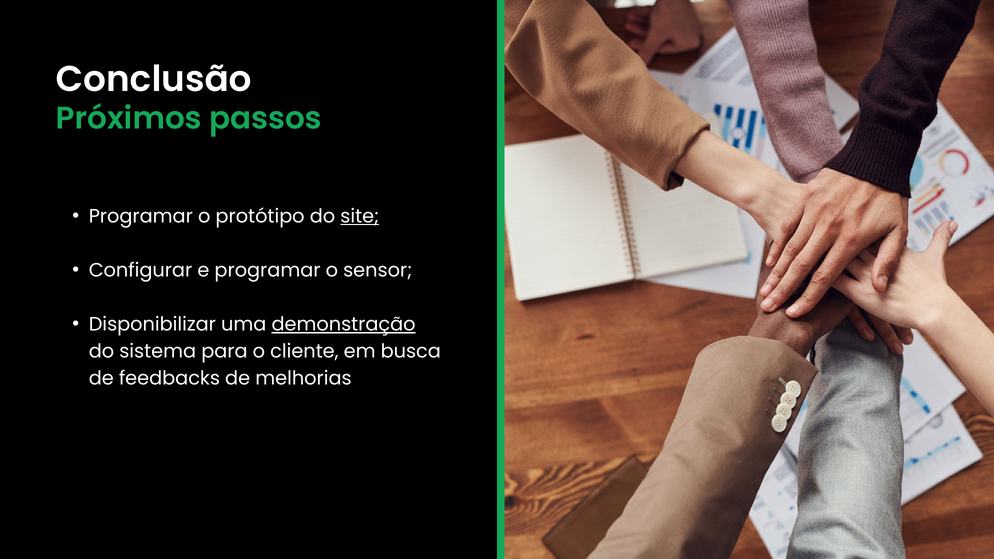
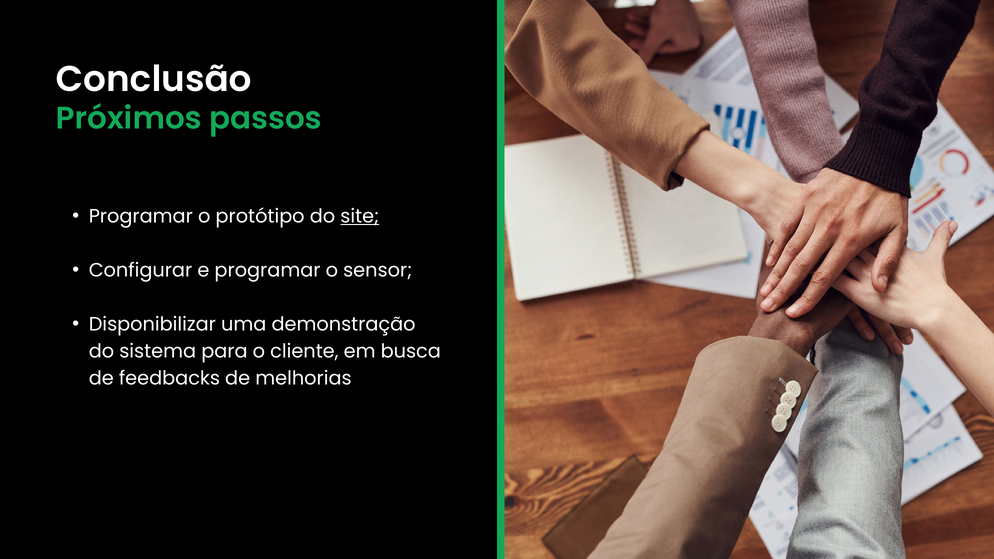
demonstração underline: present -> none (344, 325)
